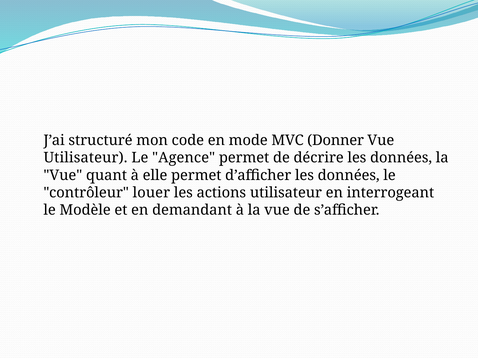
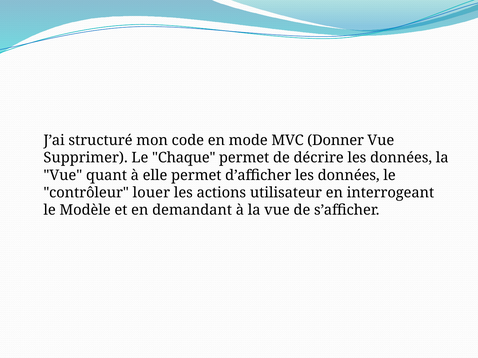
Utilisateur: Utilisateur -> Supprimer (86, 158)
Agence: Agence -> Chaque (184, 158)
